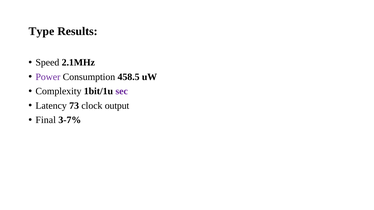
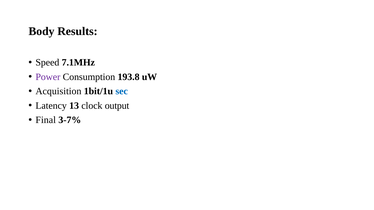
Type: Type -> Body (41, 31)
2.1MHz: 2.1MHz -> 7.1MHz (78, 63)
458.5: 458.5 -> 193.8 (129, 77)
Complexity: Complexity -> Acquisition (58, 91)
sec colour: purple -> blue (122, 91)
73: 73 -> 13 (74, 106)
